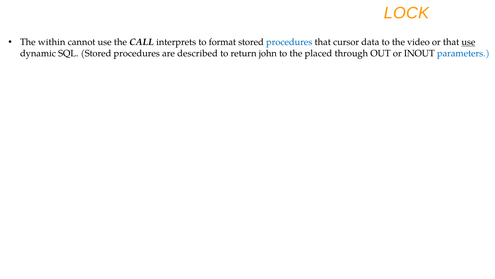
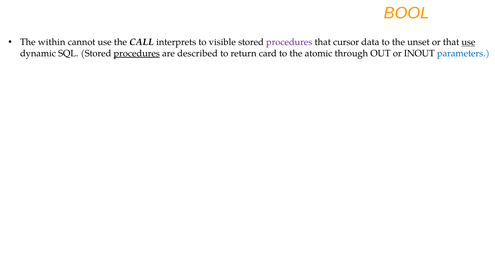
LOCK: LOCK -> BOOL (407, 13)
format: format -> visible (222, 42)
procedures colour: blue -> purple (289, 42)
video: video -> unset (418, 42)
procedures underline: none -> present (137, 53)
john: john -> card (268, 53)
placed: placed -> atomic (319, 53)
